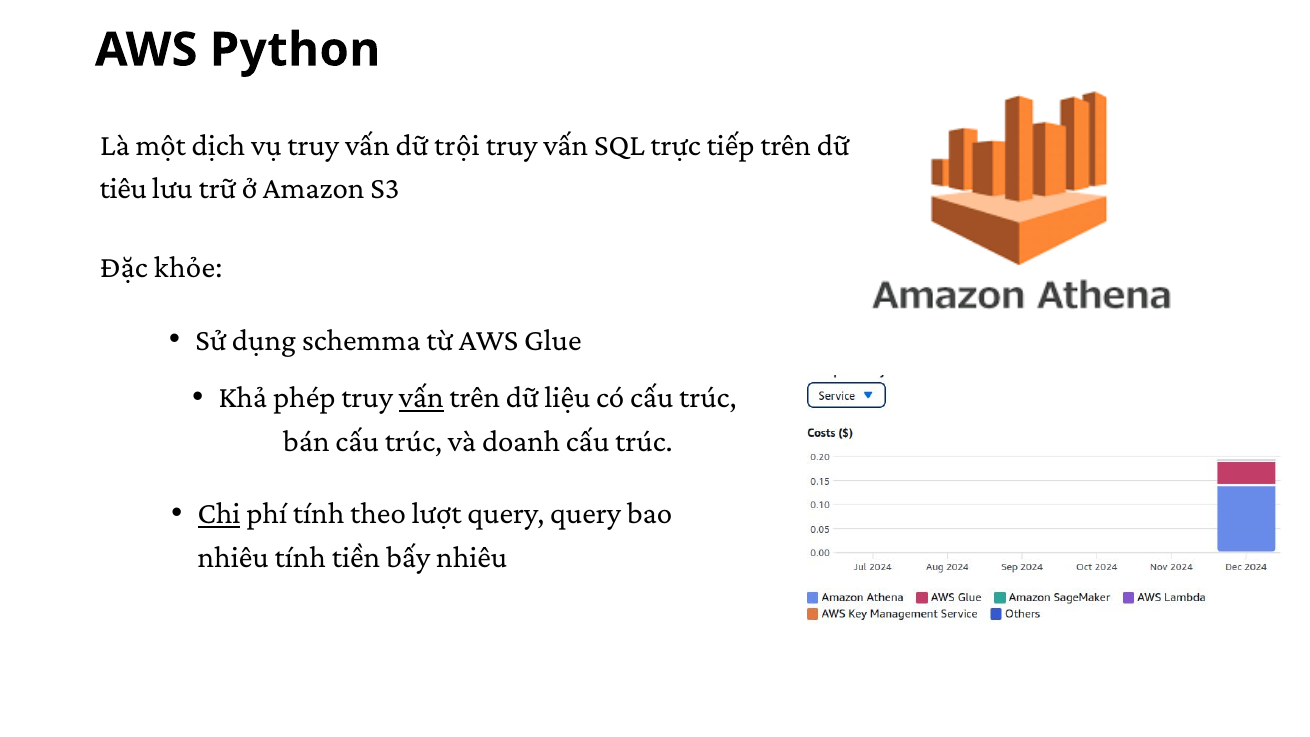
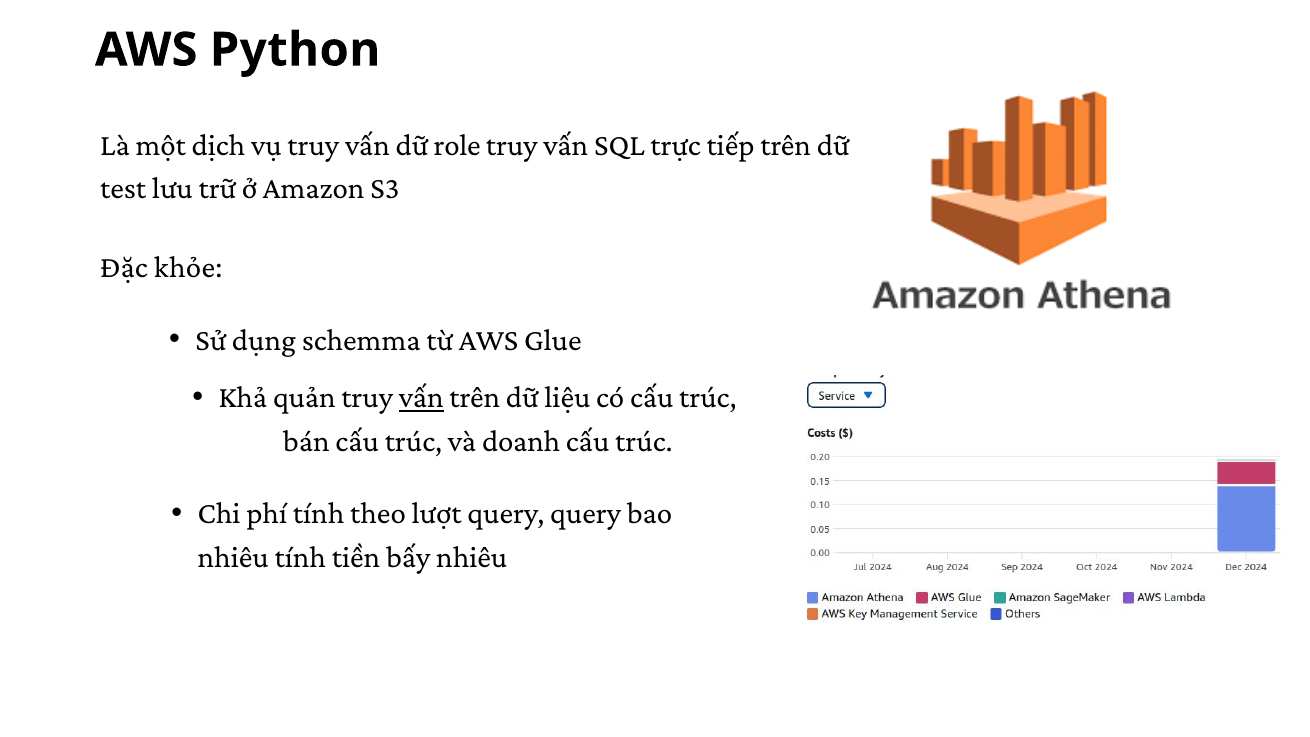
trội: trội -> role (457, 145)
tiêu: tiêu -> test (123, 188)
phép: phép -> quản (304, 398)
Chi underline: present -> none (219, 514)
